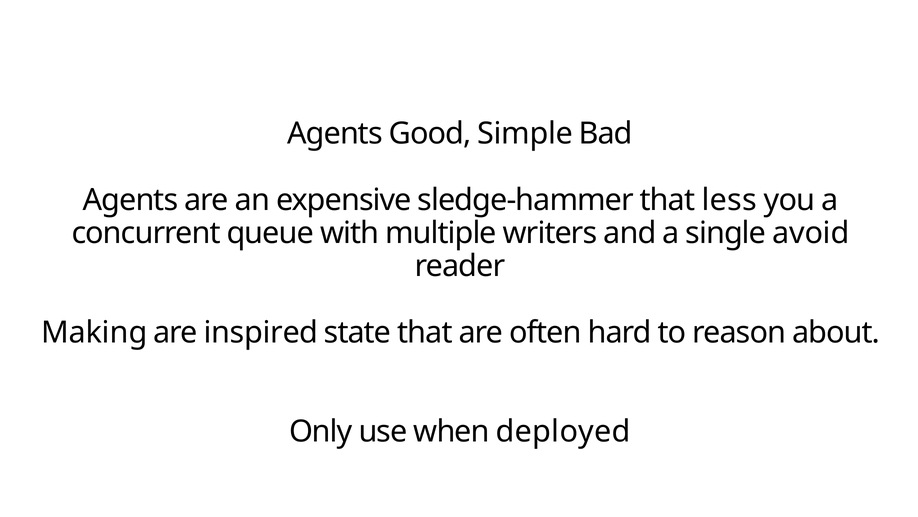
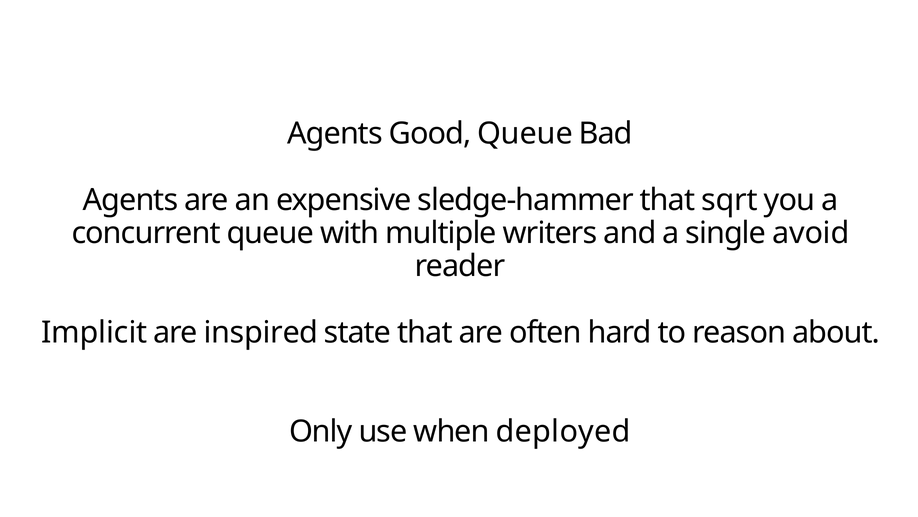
Good Simple: Simple -> Queue (525, 134)
less: less -> sqrt (730, 200)
Making: Making -> Implicit (94, 332)
